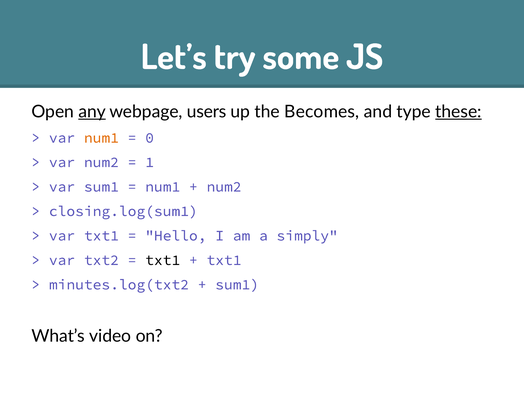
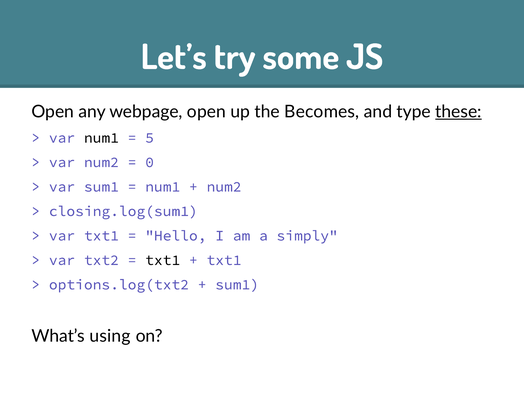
any underline: present -> none (92, 112)
webpage users: users -> open (207, 112)
num1 colour: orange -> black (101, 138)
0: 0 -> 5 (150, 138)
1: 1 -> 0 (150, 162)
minutes.log(txt2: minutes.log(txt2 -> options.log(txt2 (119, 285)
video: video -> using (110, 336)
